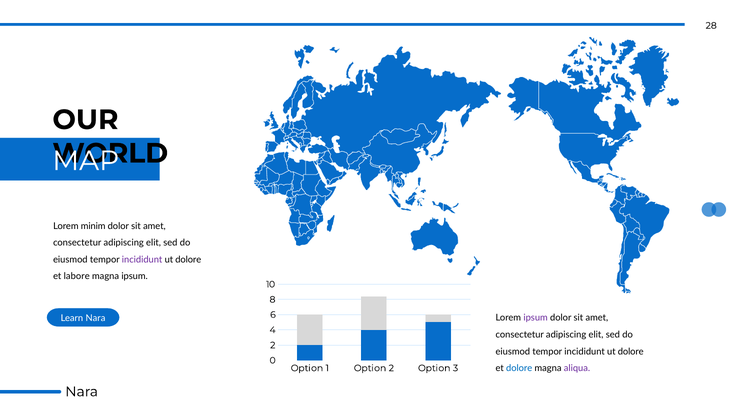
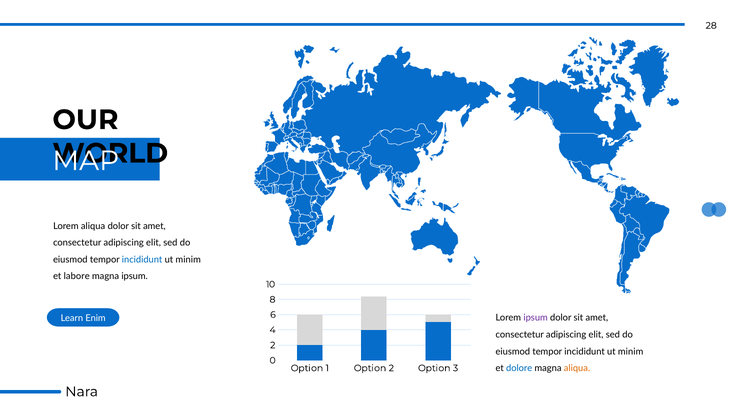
Lorem minim: minim -> aliqua (93, 226)
incididunt colour: purple -> blue (142, 260)
dolore: dolore -> minim (188, 260)
Learn Nara: Nara -> Enim (96, 318)
dolore: dolore -> minim (631, 351)
aliqua colour: purple -> orange (577, 368)
